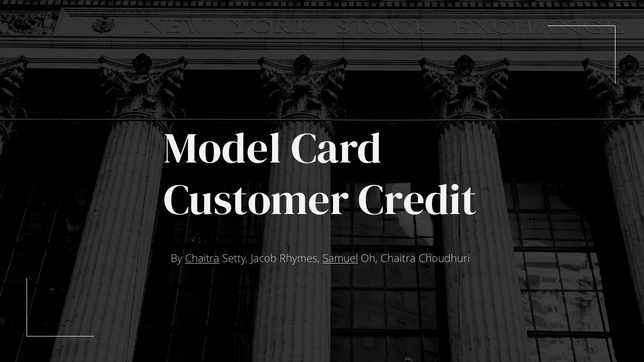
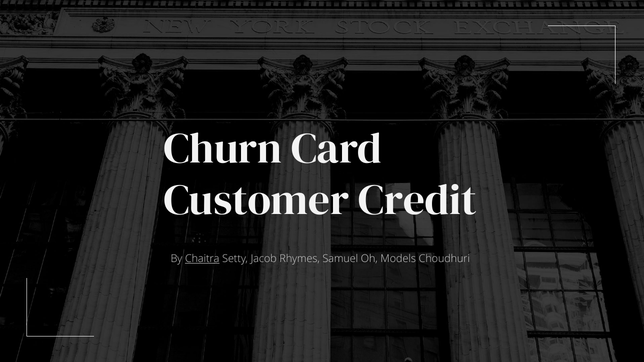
Model: Model -> Churn (223, 149)
Samuel underline: present -> none (340, 259)
Oh Chaitra: Chaitra -> Models (398, 259)
